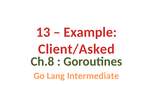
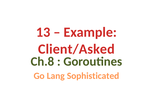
Intermediate: Intermediate -> Sophisticated (93, 76)
